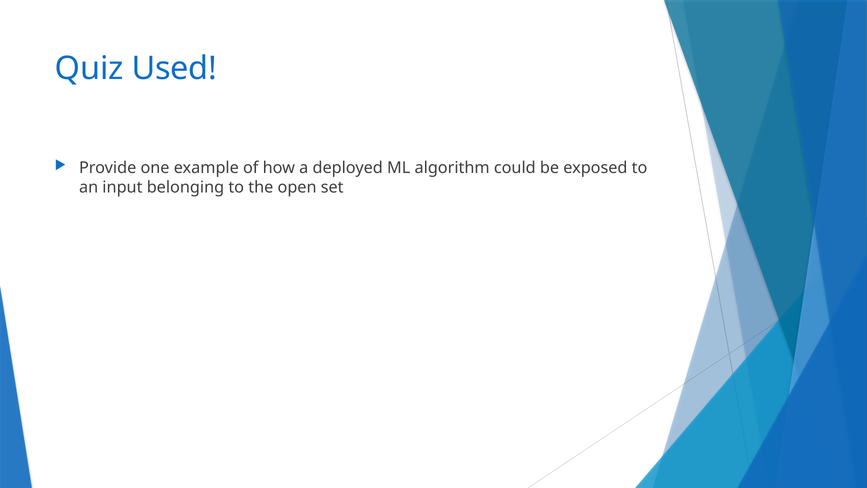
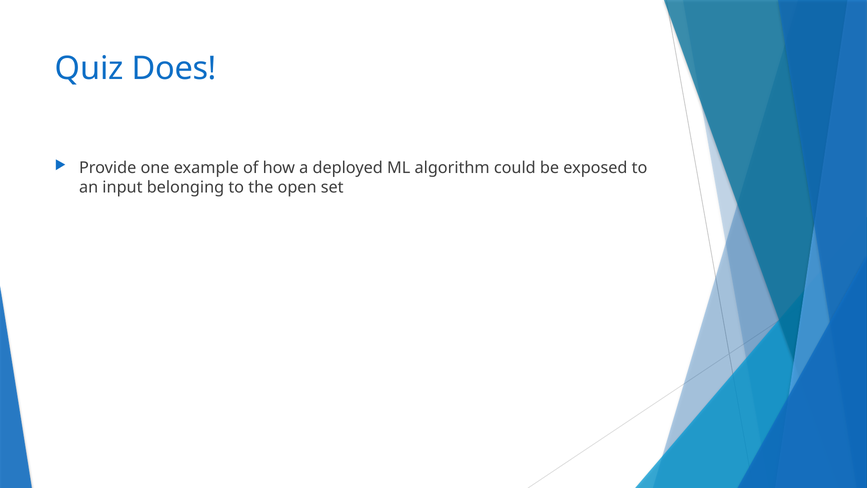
Used: Used -> Does (174, 68)
